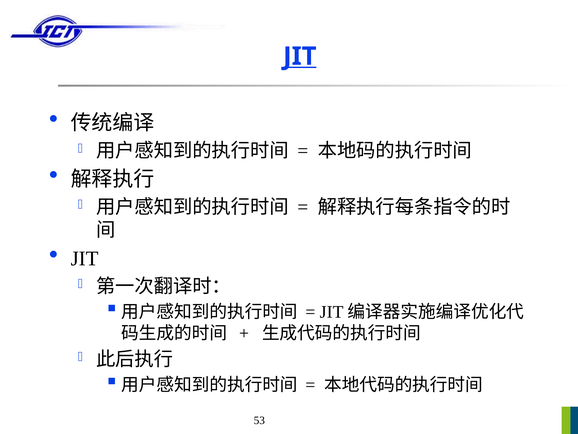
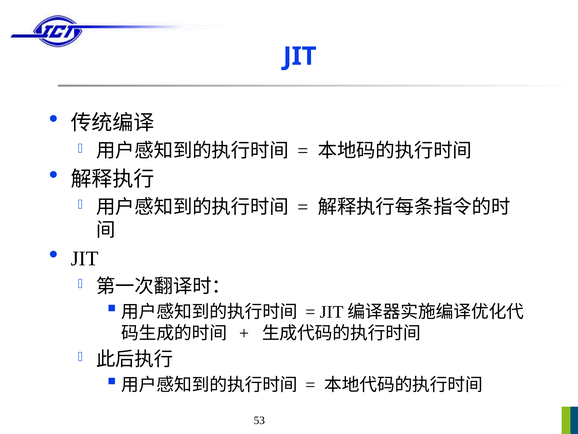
JIT underline: present -> none (300, 56)
